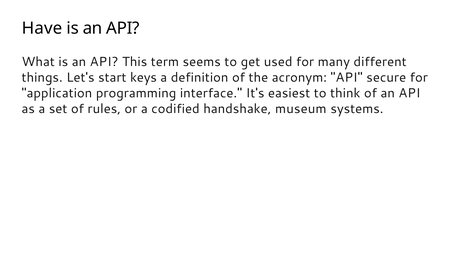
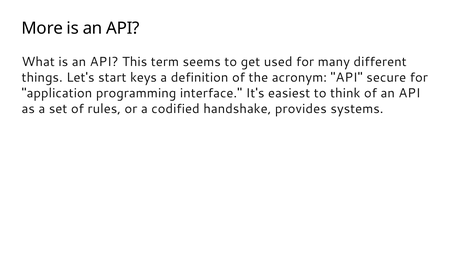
Have: Have -> More (42, 28)
museum: museum -> provides (301, 109)
